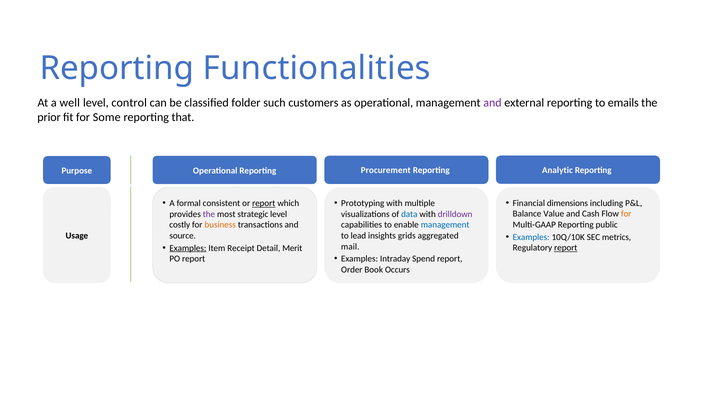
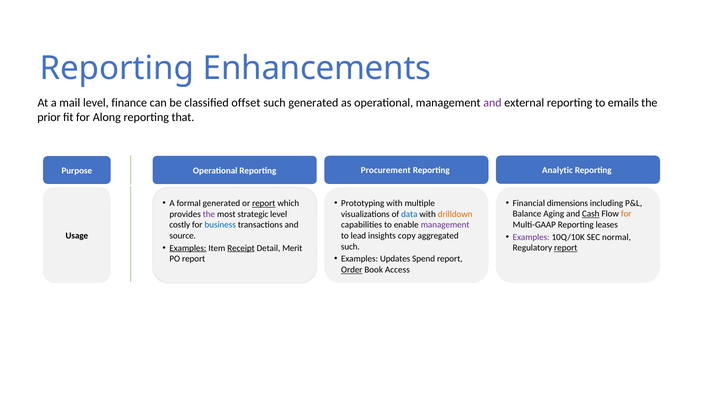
Functionalities: Functionalities -> Enhancements (317, 68)
well: well -> mail (70, 103)
control: control -> finance (129, 103)
folder: folder -> offset (246, 103)
such customers: customers -> generated (313, 103)
Some: Some -> Along (107, 117)
formal consistent: consistent -> generated (221, 203)
Value: Value -> Aging (554, 214)
Cash underline: none -> present (591, 214)
drilldown colour: purple -> orange (455, 214)
public: public -> leases (607, 225)
business colour: orange -> blue (220, 225)
management colour: blue -> purple (445, 225)
grids: grids -> copy (407, 236)
Examples colour: blue -> purple (531, 237)
metrics: metrics -> normal (617, 237)
mail: mail -> such (350, 246)
Receipt underline: none -> present (241, 248)
Intraday: Intraday -> Updates (395, 259)
Order underline: none -> present (352, 270)
Occurs: Occurs -> Access (397, 270)
